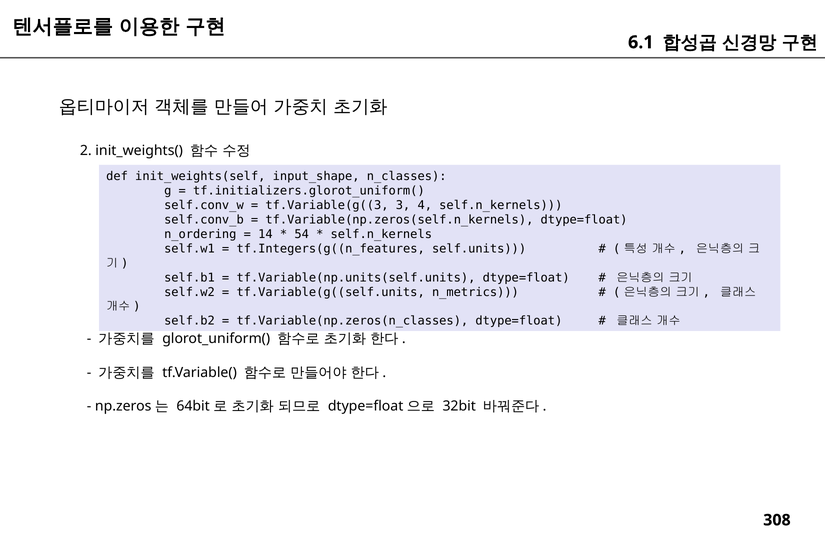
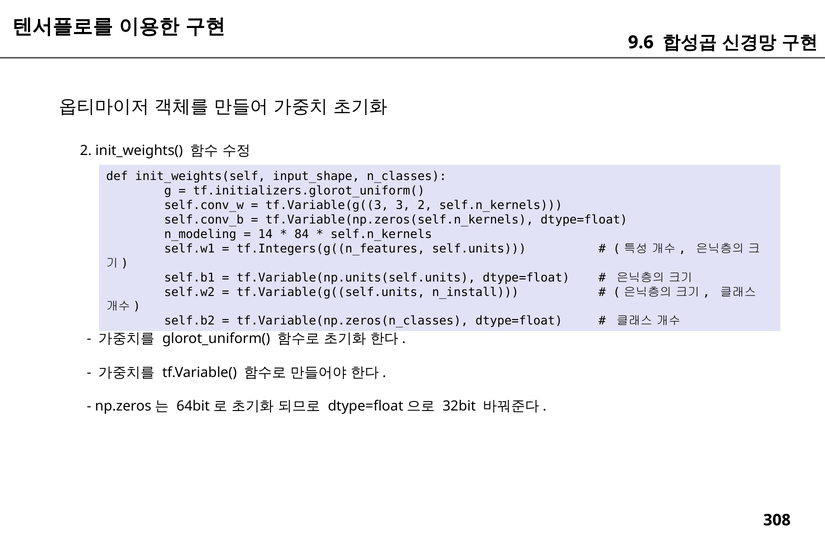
6.1: 6.1 -> 9.6 (641, 42)
3 4: 4 -> 2 (425, 205)
n_ordering: n_ordering -> n_modeling (200, 234)
54: 54 -> 84 (302, 234)
n_metrics: n_metrics -> n_install (475, 292)
